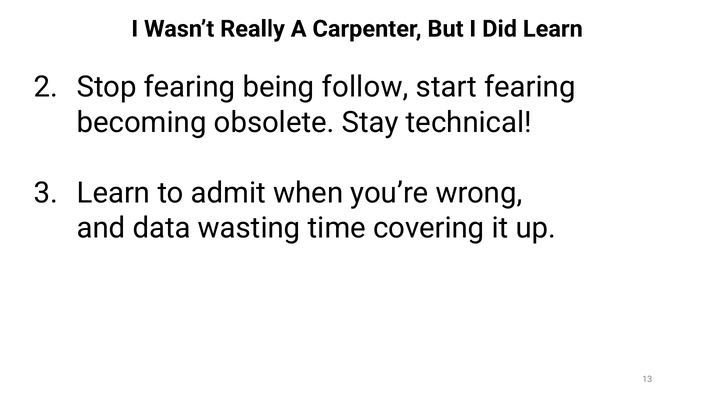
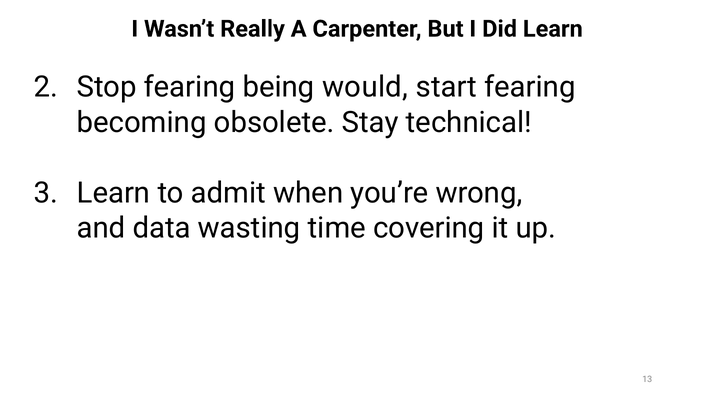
follow: follow -> would (365, 87)
